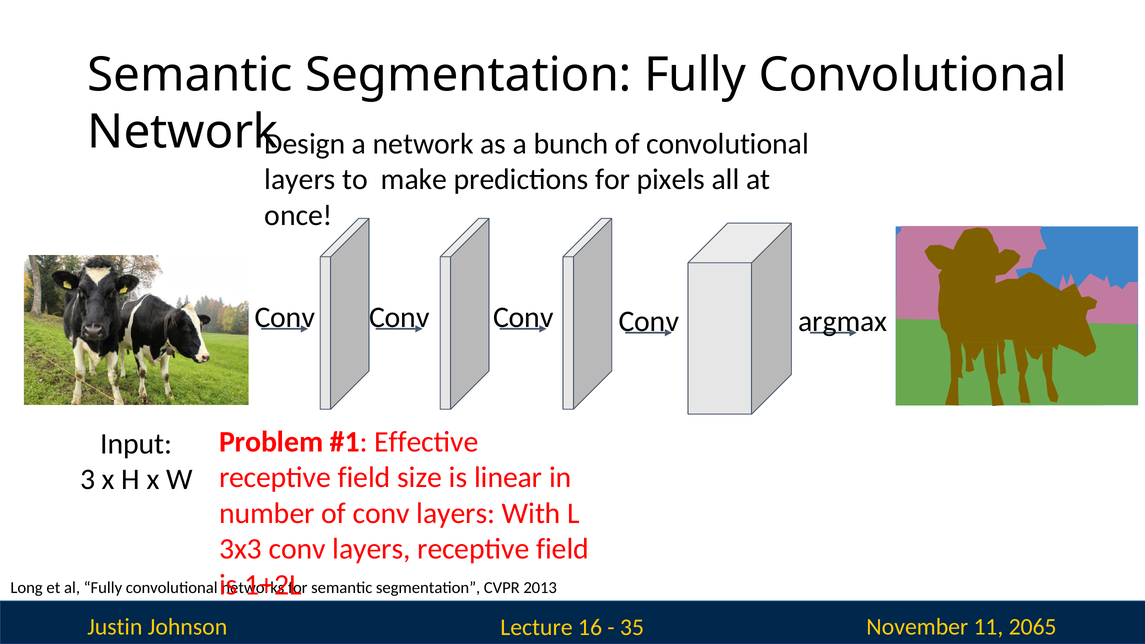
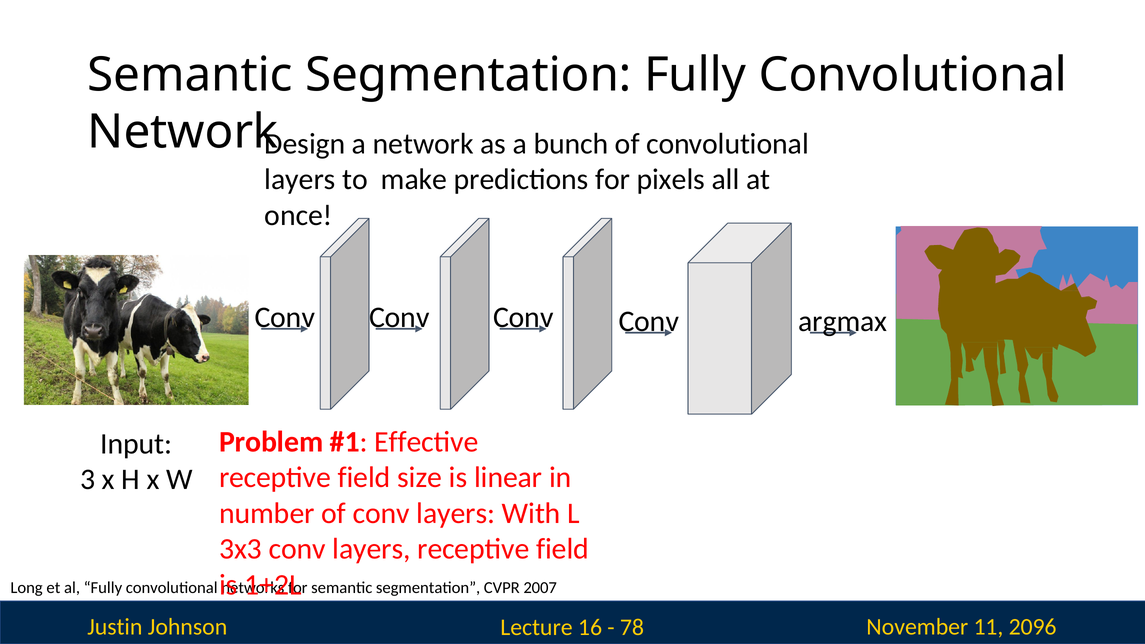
2013: 2013 -> 2007 (540, 588)
2065: 2065 -> 2096 (1033, 627)
35: 35 -> 78 (632, 627)
